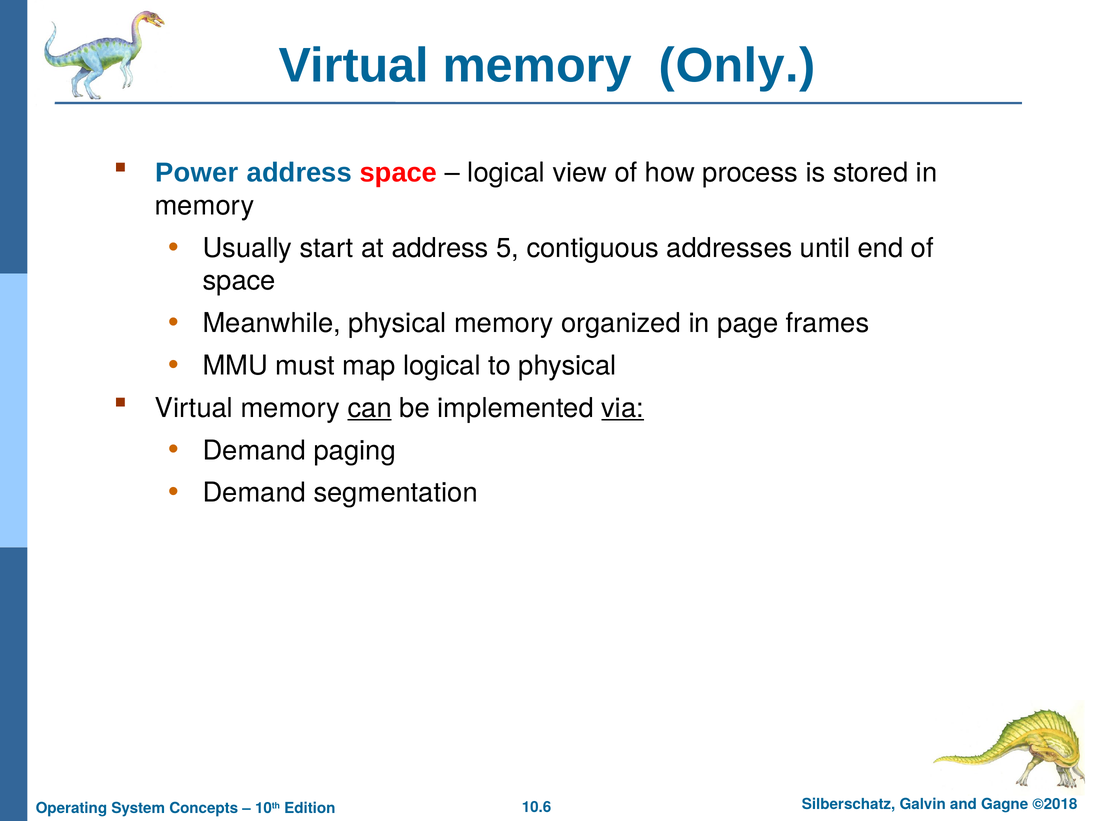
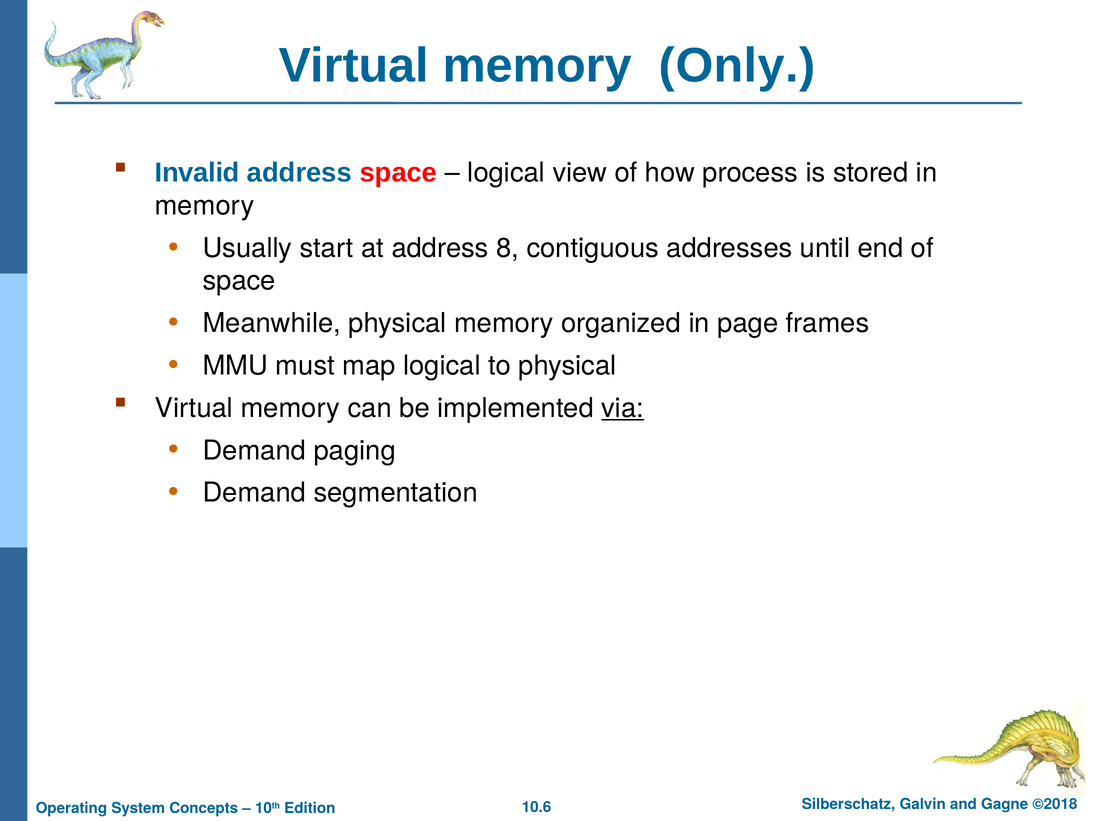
Power: Power -> Invalid (197, 173)
5: 5 -> 8 (508, 248)
can underline: present -> none (370, 408)
